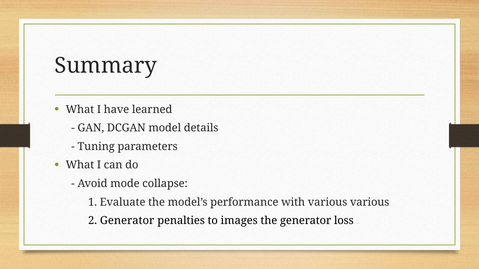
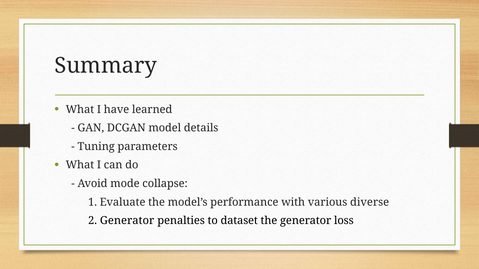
various various: various -> diverse (370, 202)
images: images -> dataset (239, 221)
